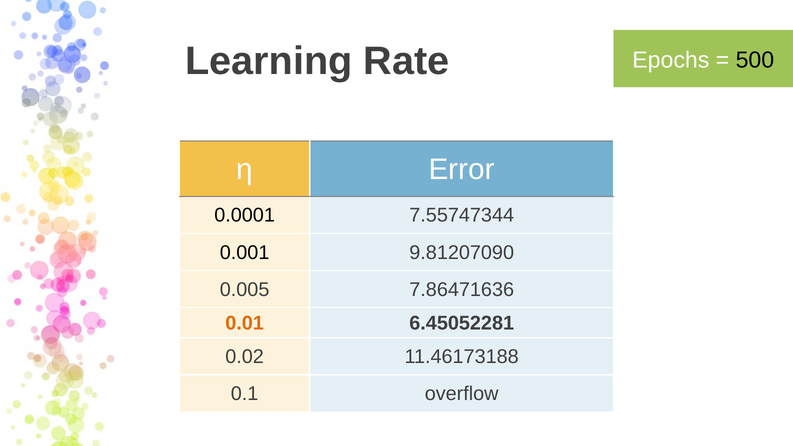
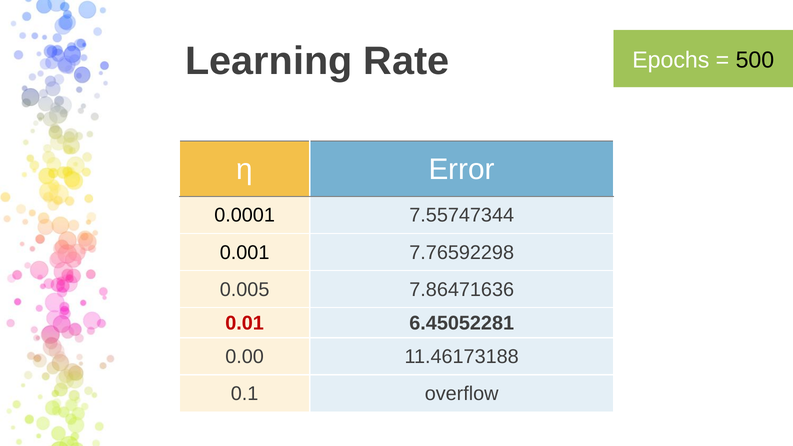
9.81207090: 9.81207090 -> 7.76592298 (462, 252)
0.01 colour: orange -> red (245, 323)
0.02: 0.02 -> 0.00 (245, 357)
